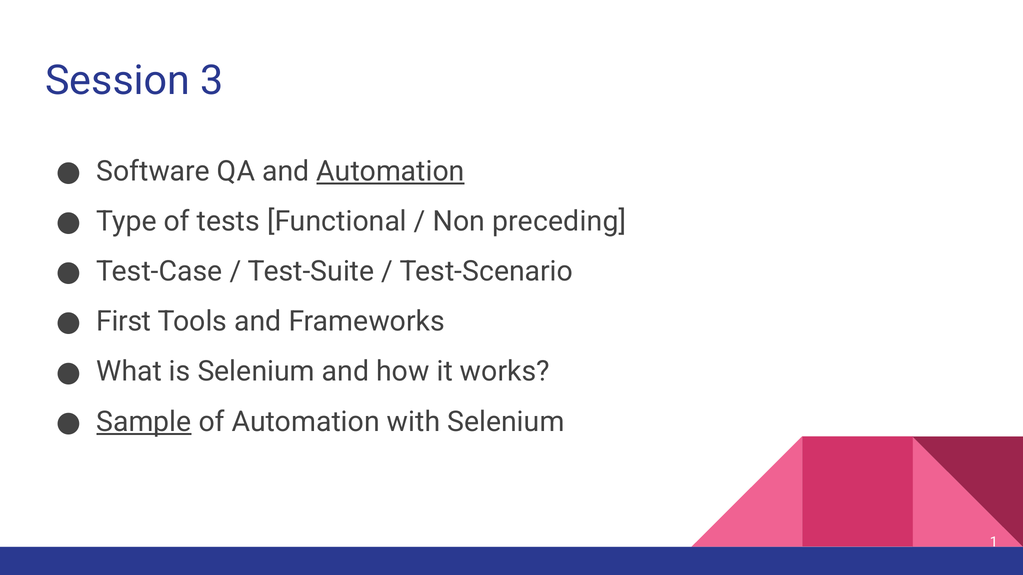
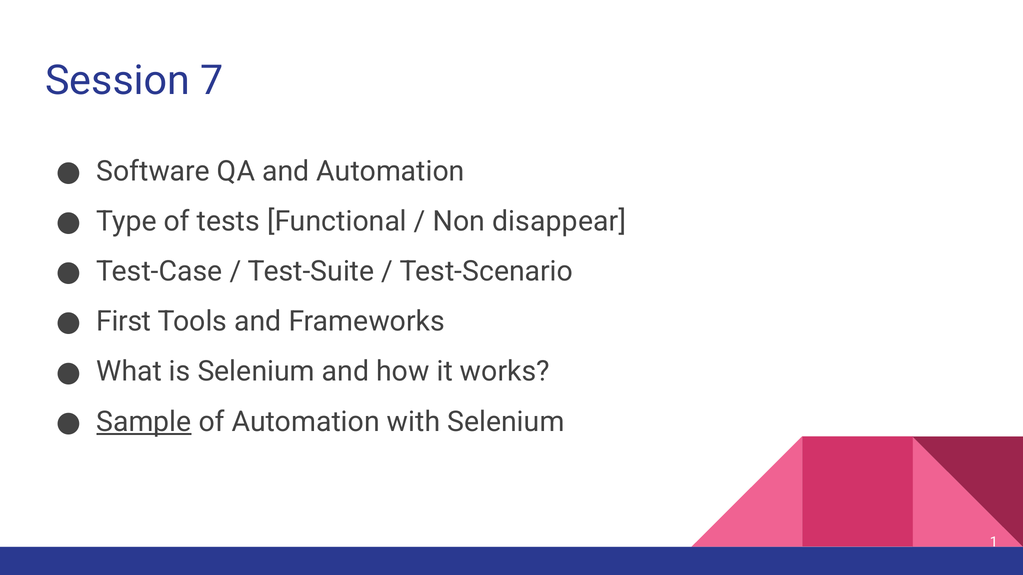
3: 3 -> 7 (212, 81)
Automation underline: present -> none (390, 171)
preceding: preceding -> disappear (559, 221)
